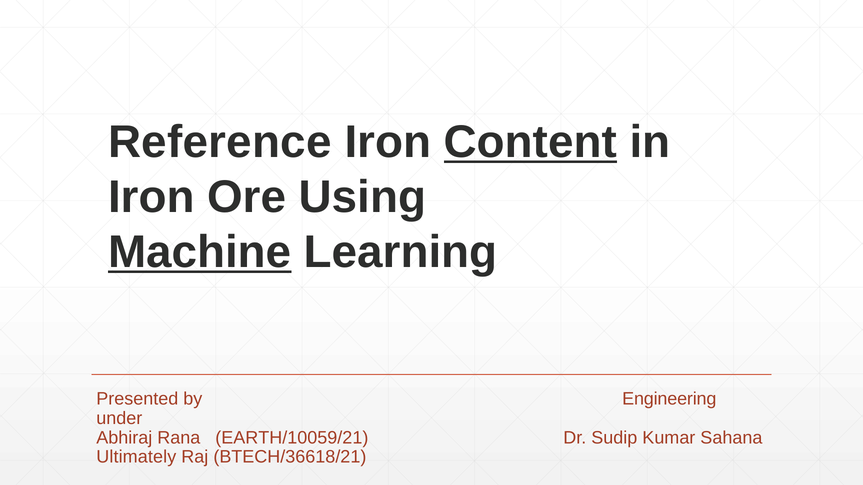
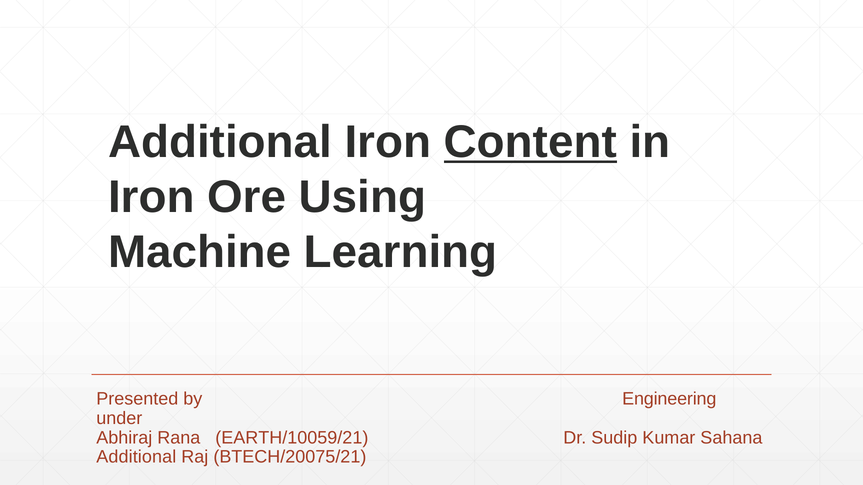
Reference: Reference -> Additional (220, 142)
Machine underline: present -> none (200, 252)
Ultimately: Ultimately -> Additional (136, 457)
BTECH/36618/21: BTECH/36618/21 -> BTECH/20075/21 (290, 457)
